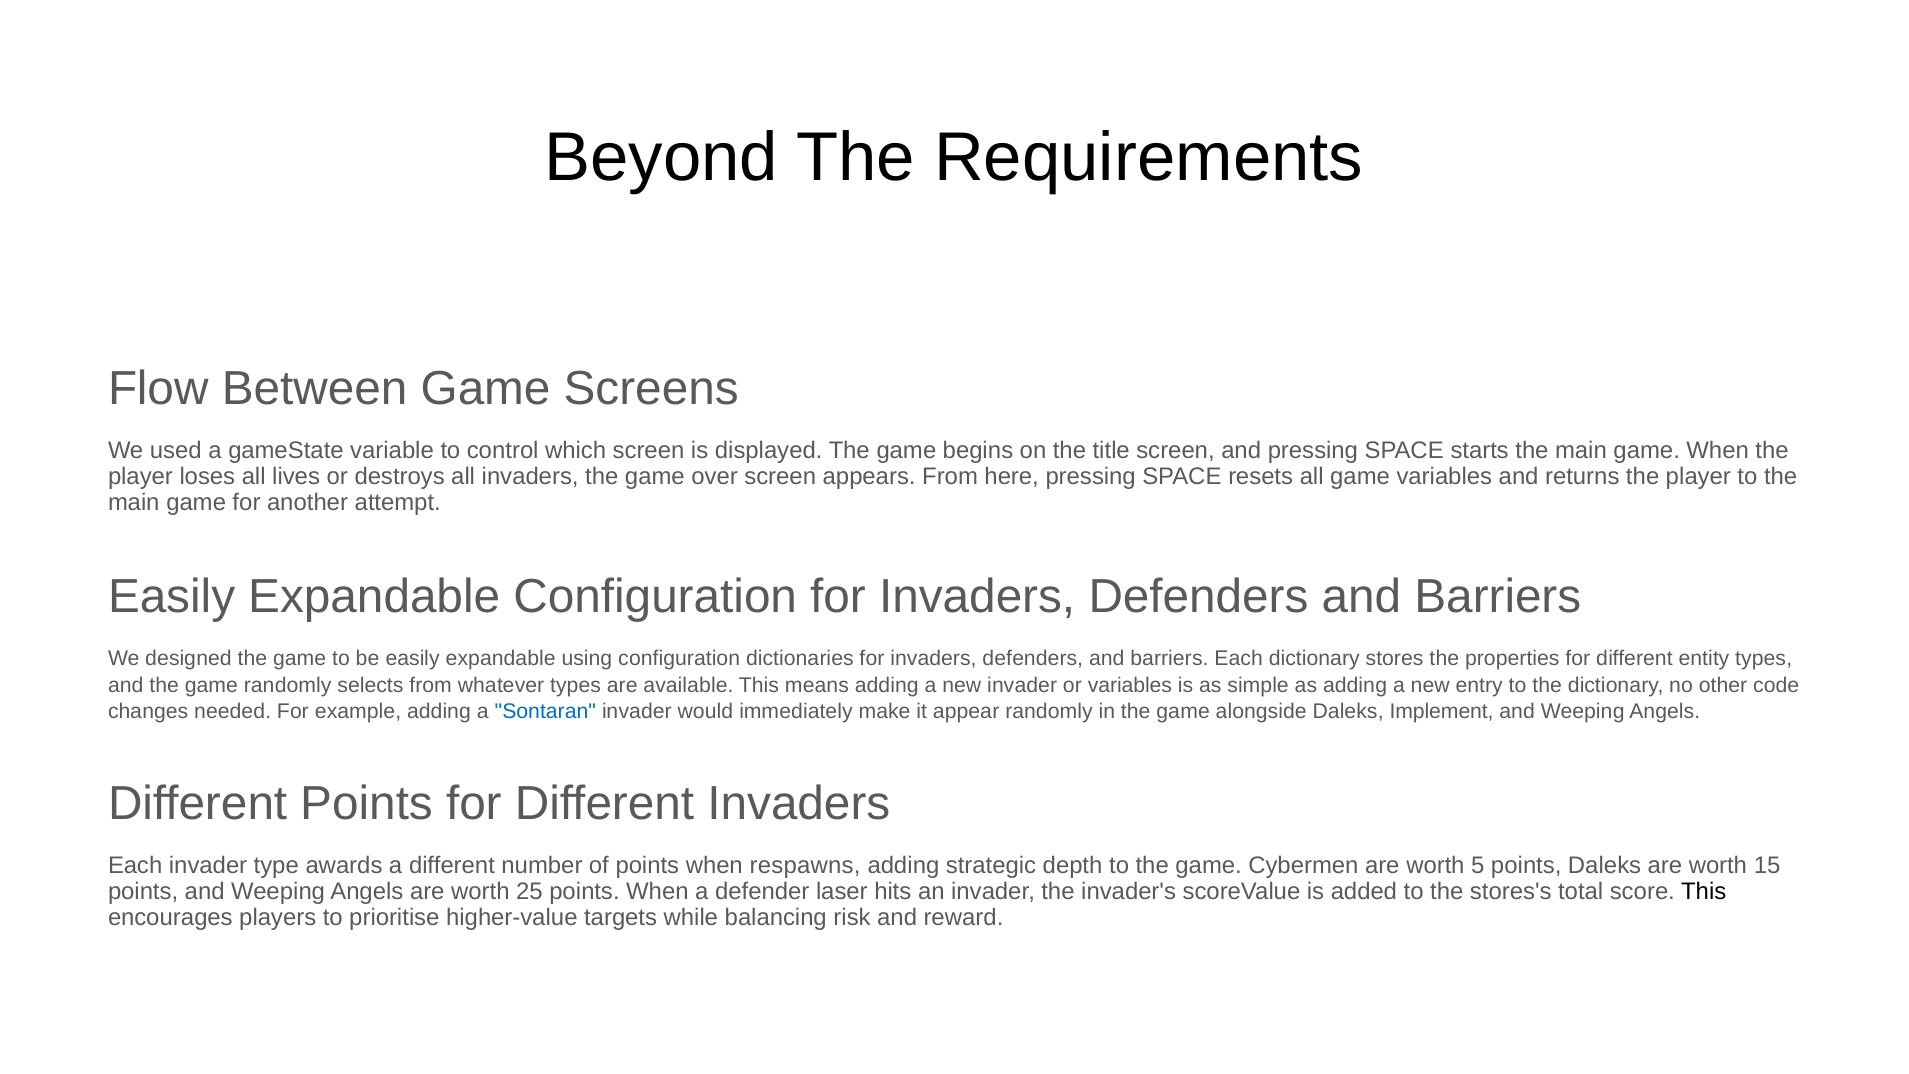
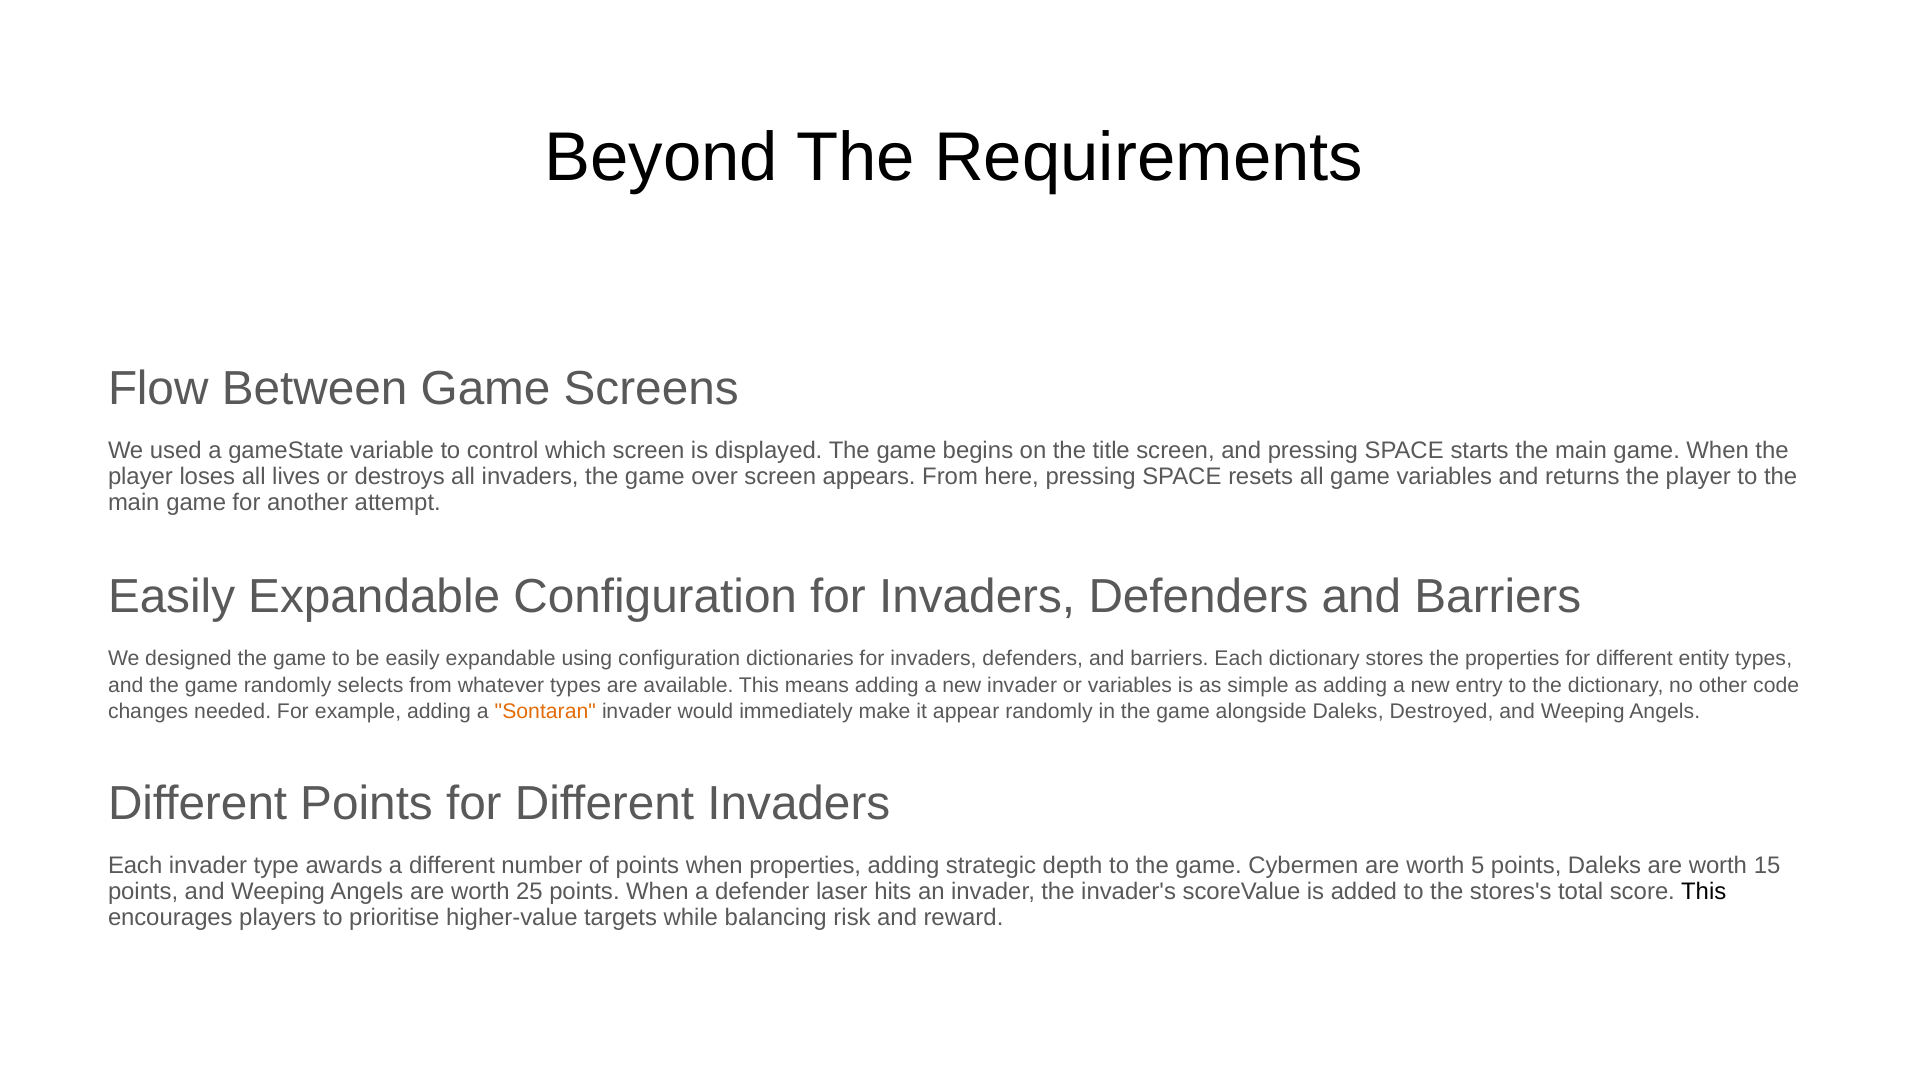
Sontaran colour: blue -> orange (545, 711)
Implement: Implement -> Destroyed (1441, 711)
when respawns: respawns -> properties (805, 865)
